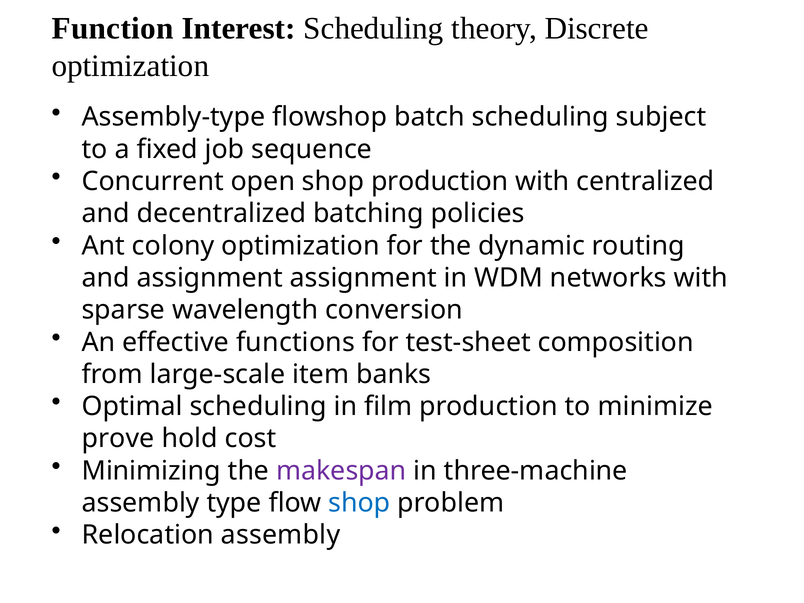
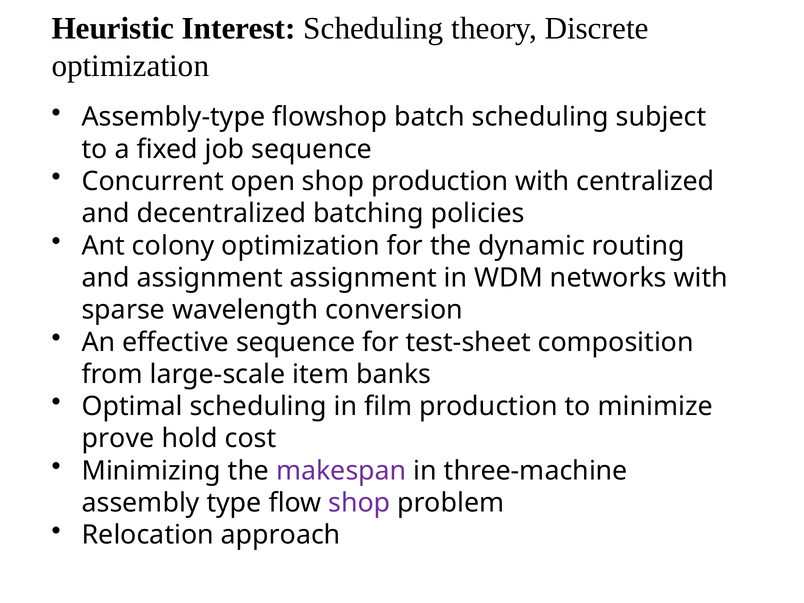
Function: Function -> Heuristic (113, 28)
effective functions: functions -> sequence (296, 342)
shop colour: blue -> purple (359, 503)
Relocation assembly: assembly -> approach (281, 535)
